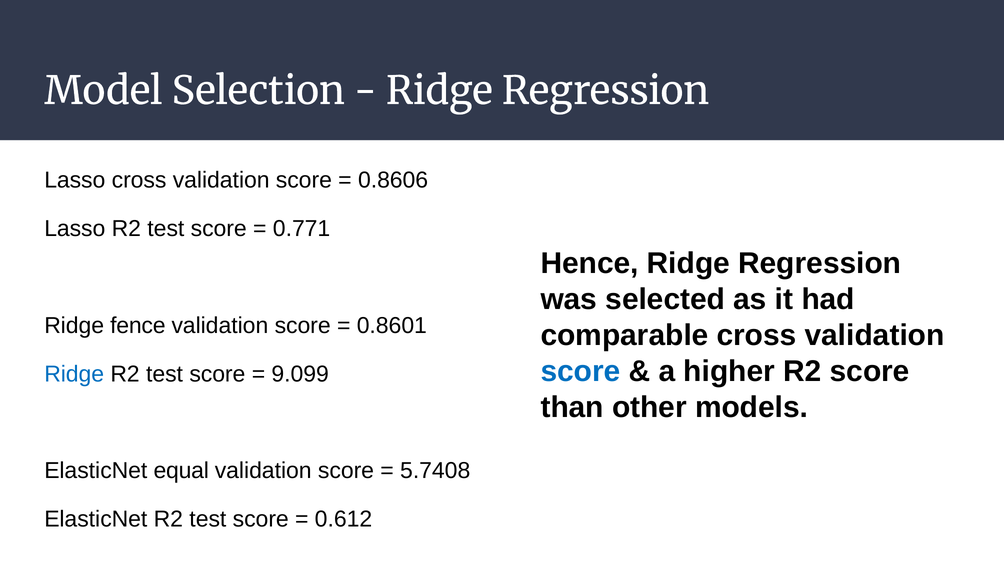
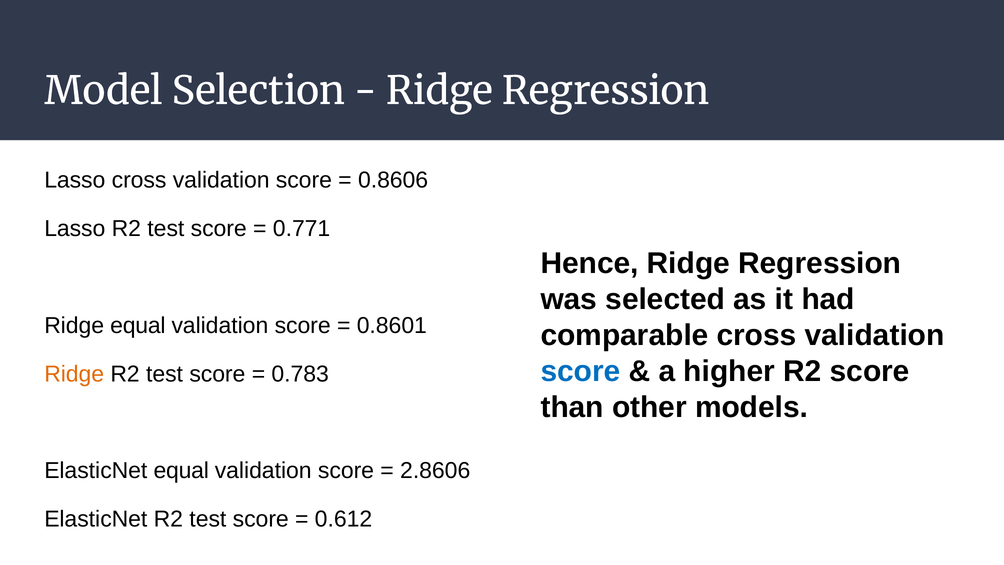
Ridge fence: fence -> equal (138, 325)
Ridge colour: blue -> orange (74, 374)
9.099: 9.099 -> 0.783 (300, 374)
5.7408: 5.7408 -> 2.8606 (435, 471)
